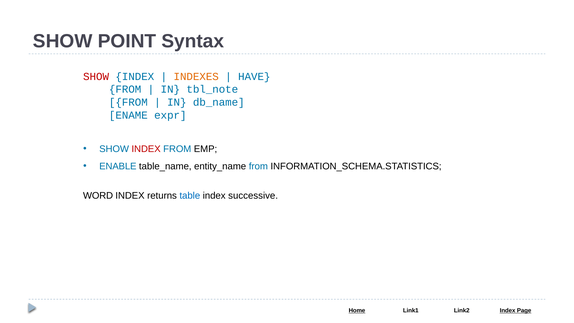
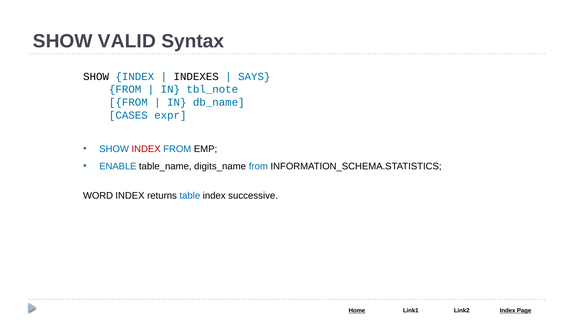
POINT: POINT -> VALID (127, 41)
SHOW colour: red -> black (96, 76)
INDEXES colour: orange -> black (196, 76)
HAVE: HAVE -> SAYS (254, 76)
ENAME: ENAME -> CASES (128, 115)
entity_name: entity_name -> digits_name (220, 166)
